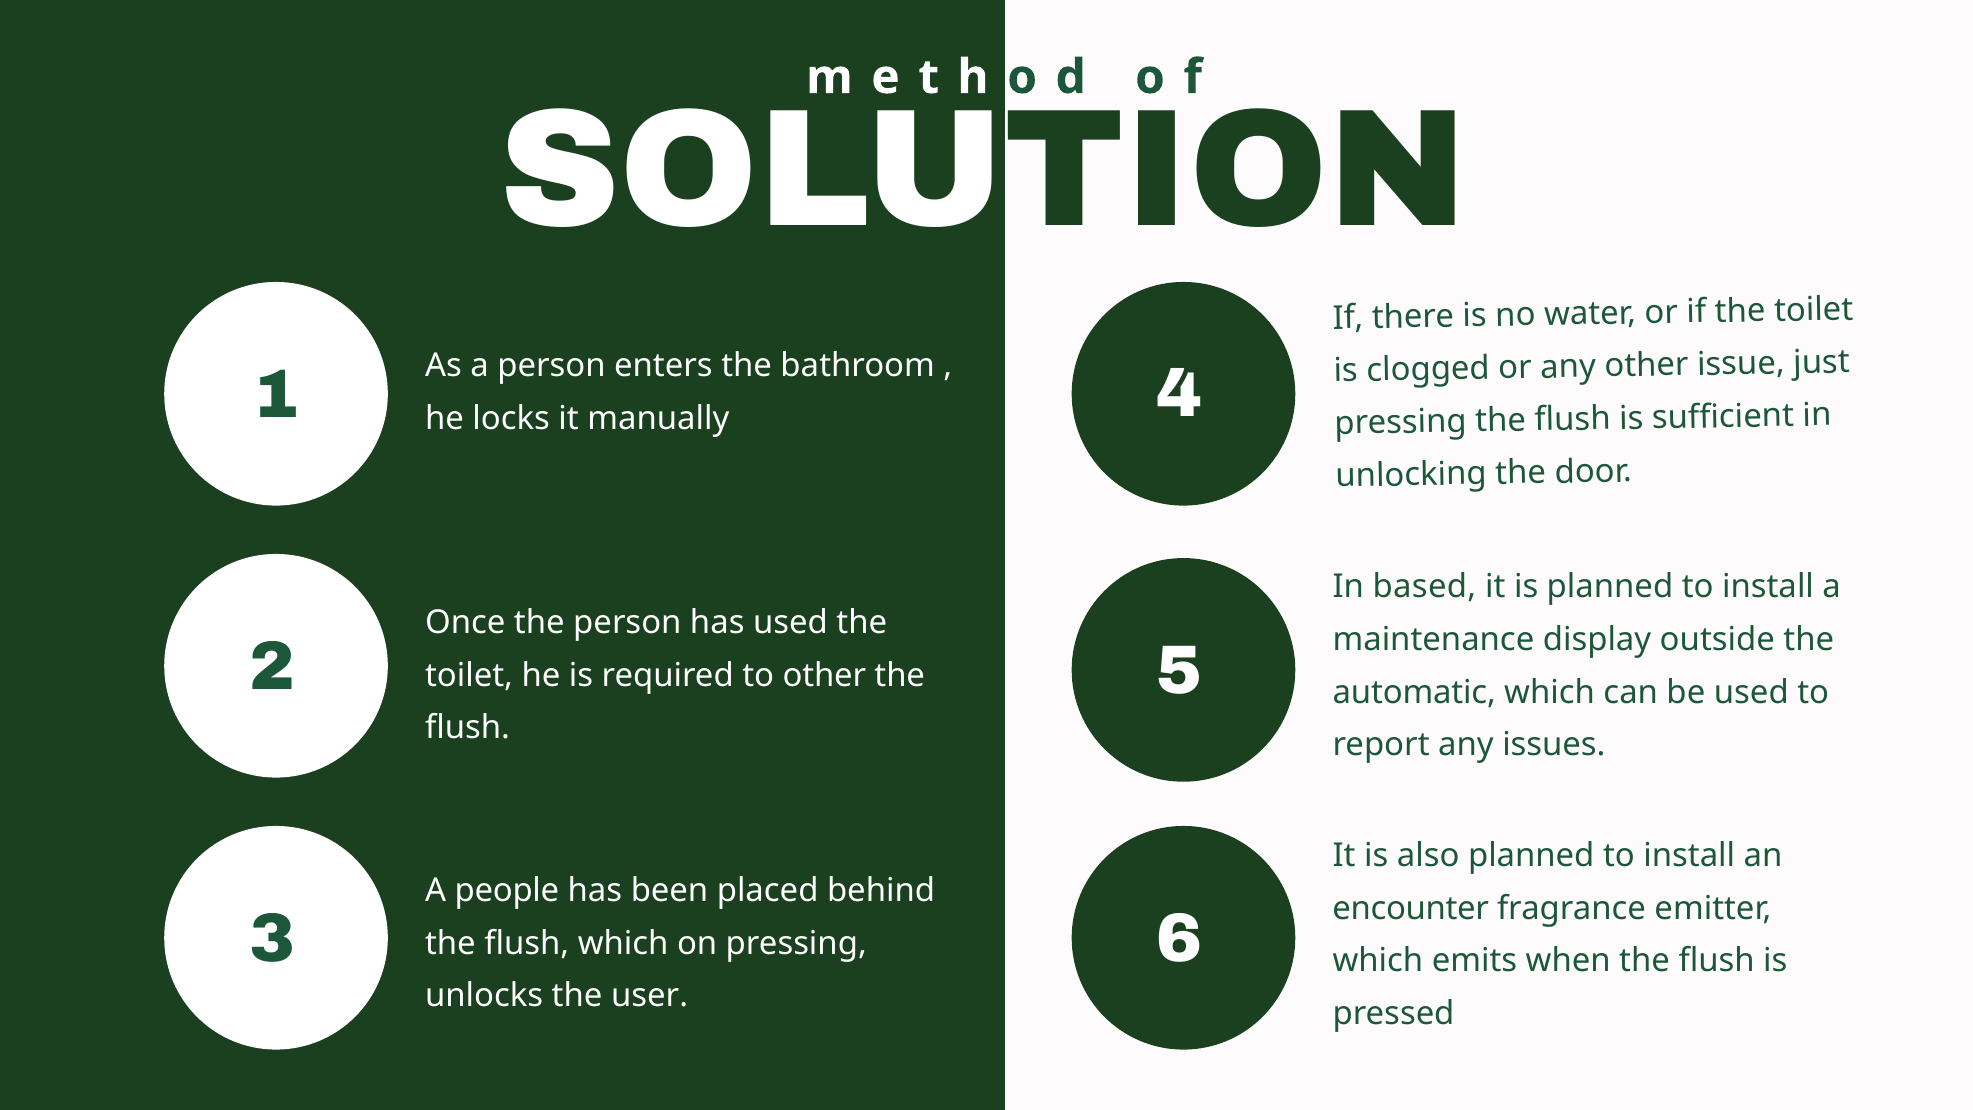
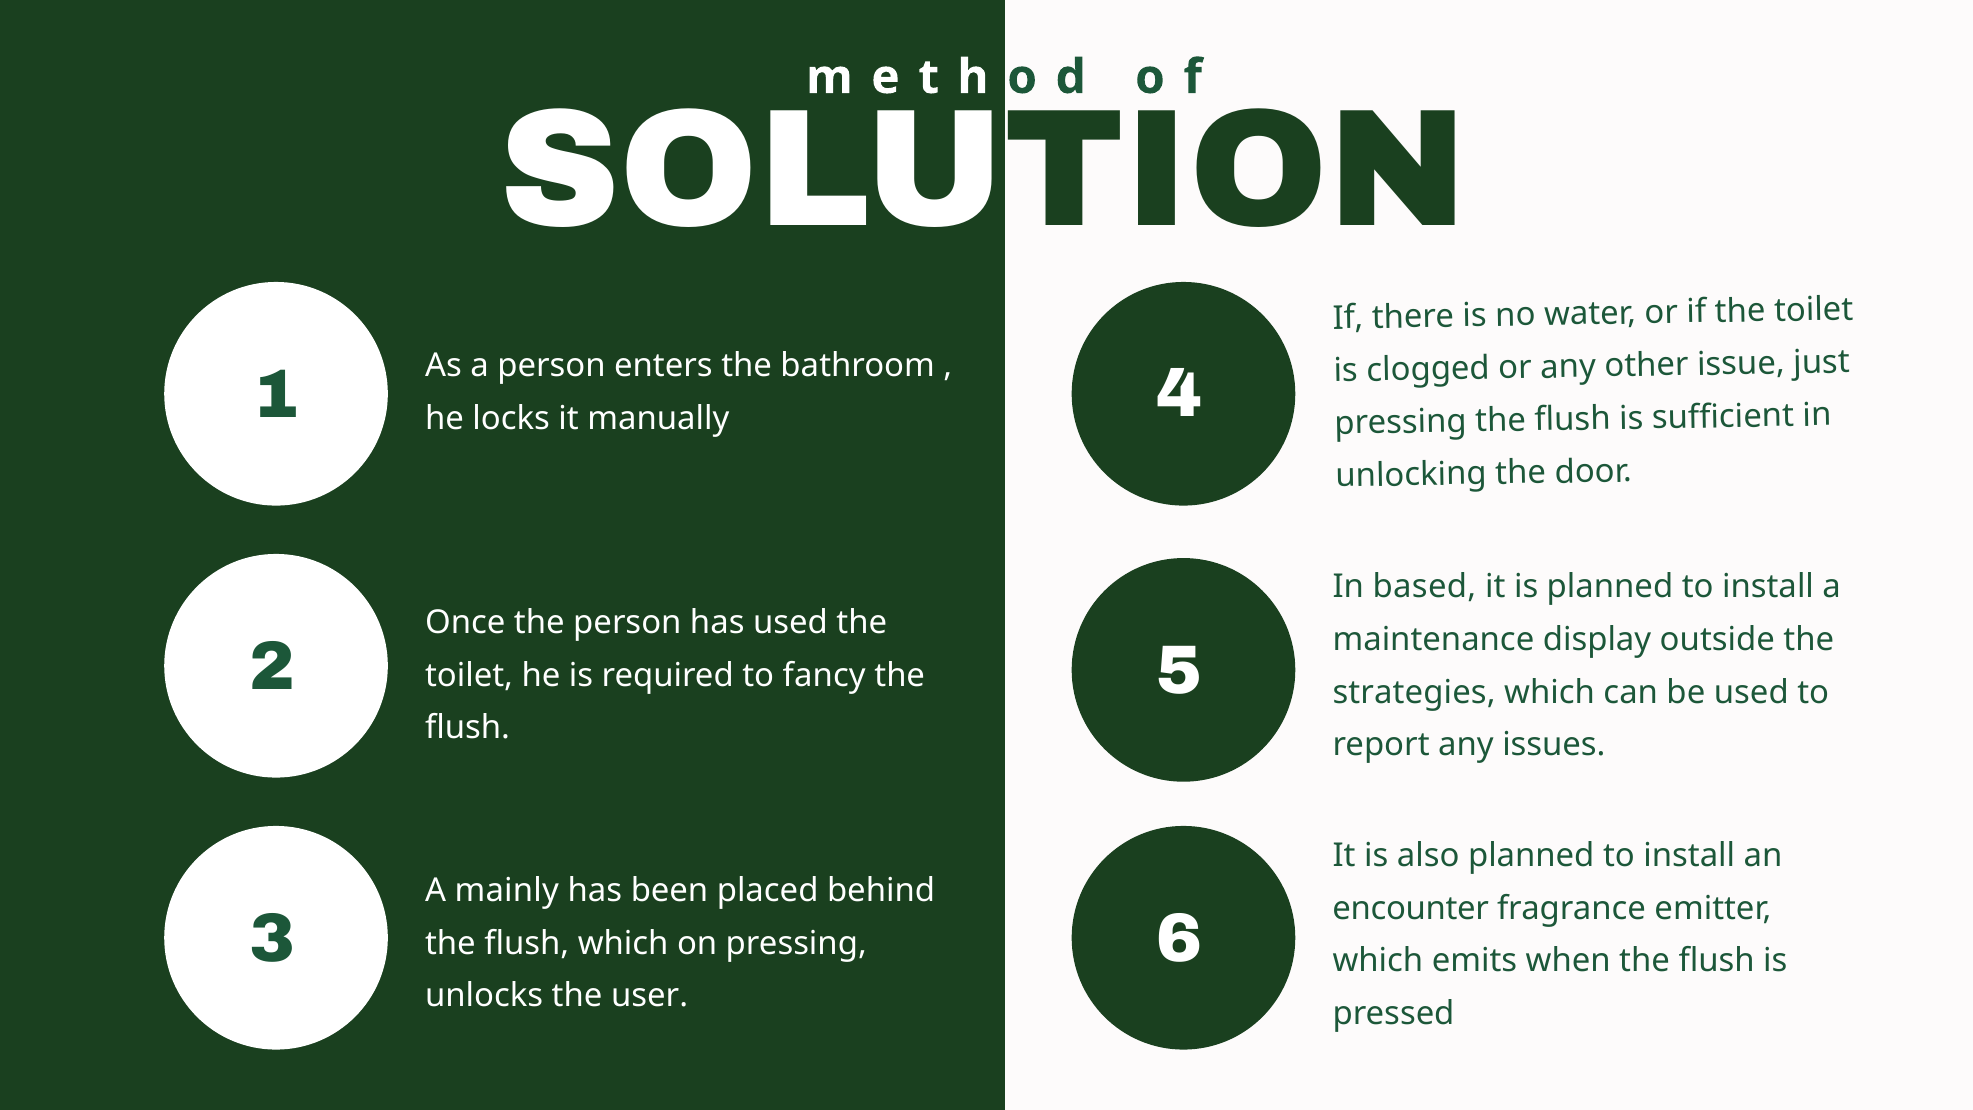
to other: other -> fancy (824, 675)
automatic: automatic -> strategies (1414, 692)
people: people -> mainly (507, 891)
